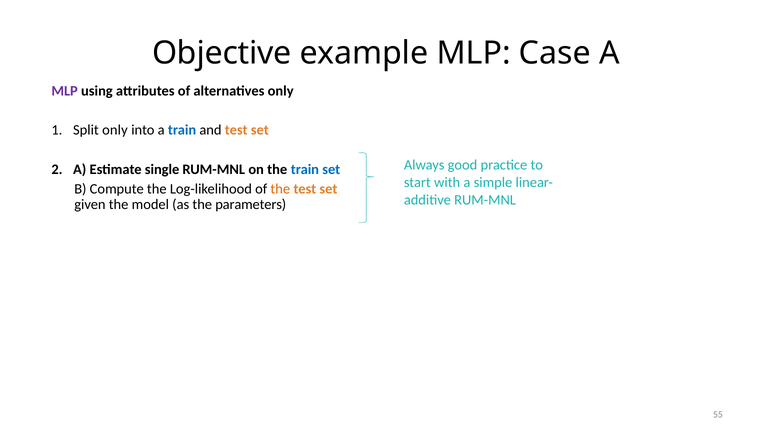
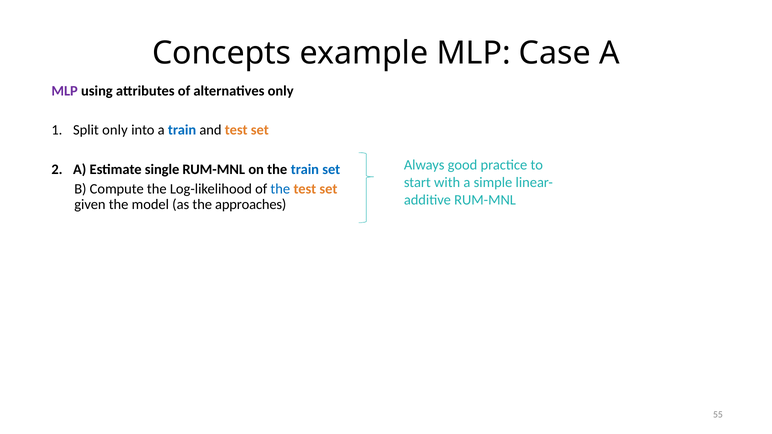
Objective: Objective -> Concepts (222, 53)
the colour: orange -> blue (280, 189)
parameters: parameters -> approaches (251, 205)
